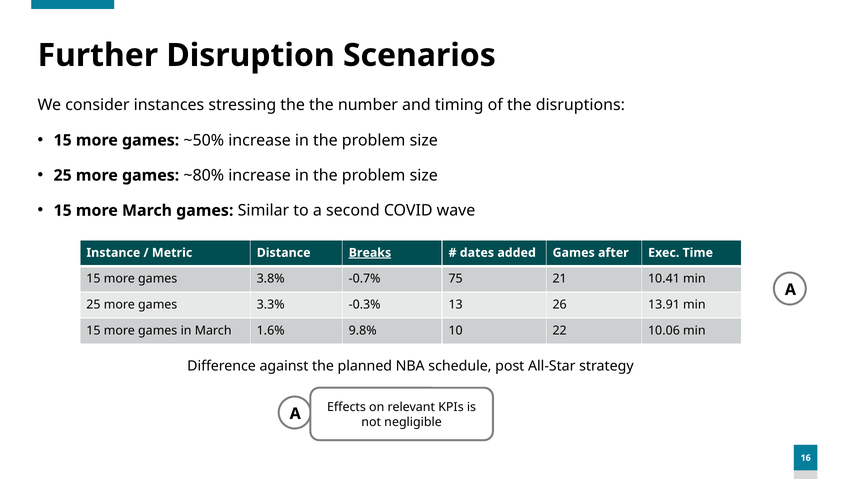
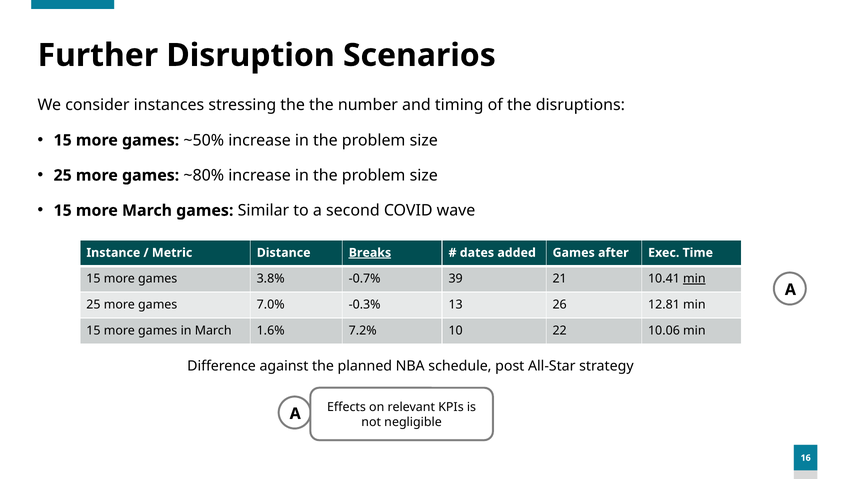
75: 75 -> 39 (456, 279)
min underline: none -> present (694, 279)
3.3%: 3.3% -> 7.0% (271, 305)
13.91: 13.91 -> 12.81 (664, 305)
9.8%: 9.8% -> 7.2% (363, 331)
